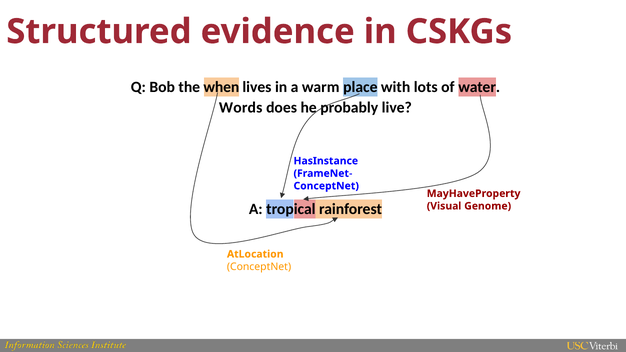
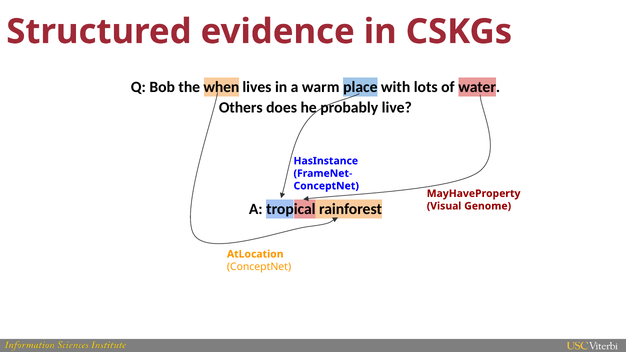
Words: Words -> Others (241, 108)
